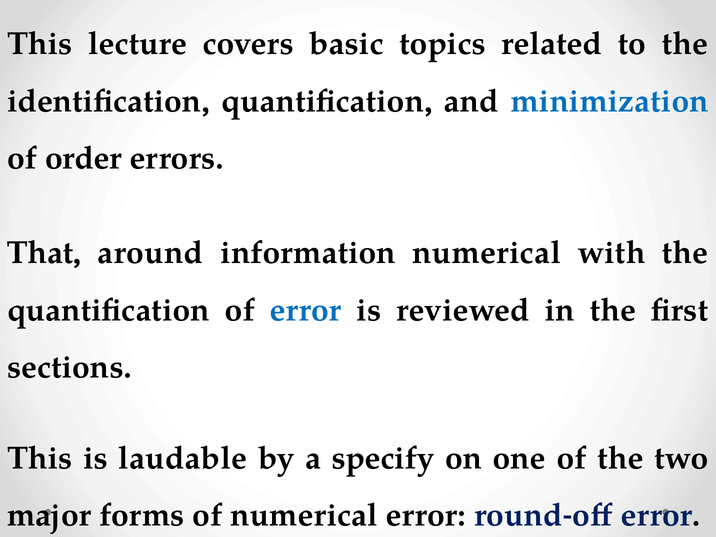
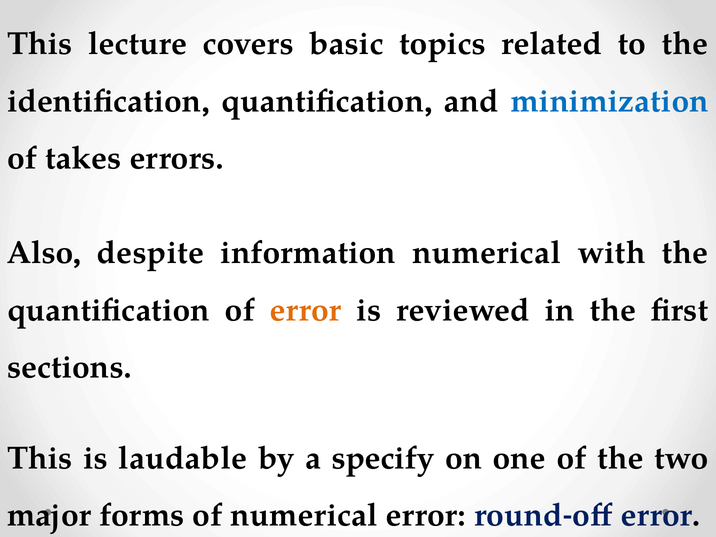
order: order -> takes (83, 158)
That: That -> Also (40, 253)
around: around -> despite (150, 253)
error colour: blue -> orange (306, 310)
